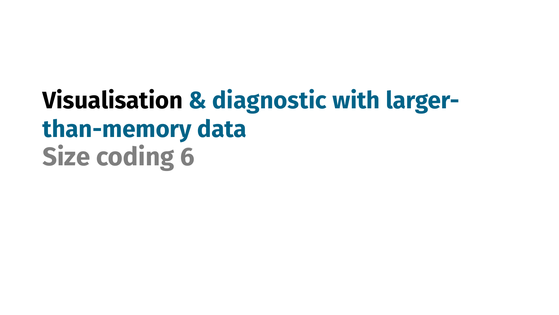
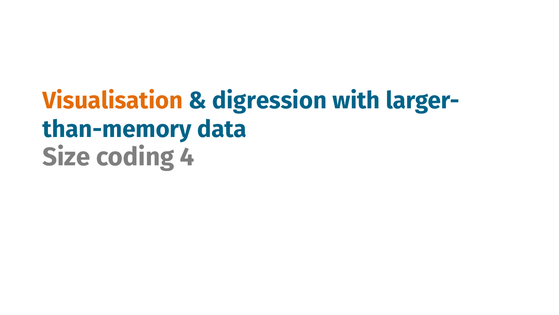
Visualisation colour: black -> orange (113, 101)
diagnostic: diagnostic -> digression (270, 101)
6: 6 -> 4 (187, 157)
